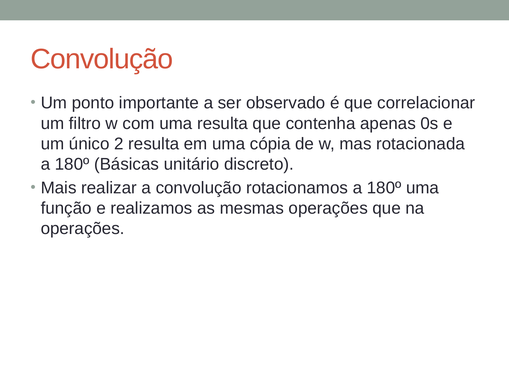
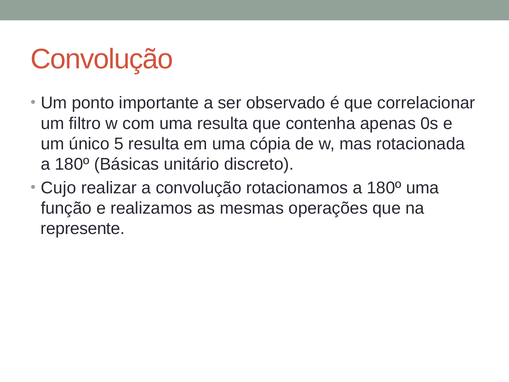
2: 2 -> 5 (119, 144)
Mais: Mais -> Cujo (59, 188)
operações: operações -> represente (83, 229)
